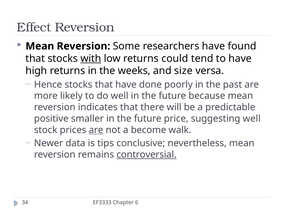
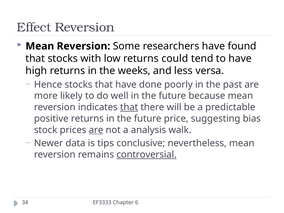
with underline: present -> none (91, 58)
size: size -> less (183, 71)
that underline: none -> present (129, 107)
positive smaller: smaller -> returns (87, 119)
suggesting well: well -> bias (252, 119)
become: become -> analysis (149, 130)
